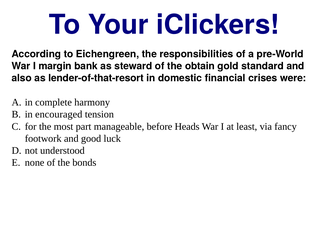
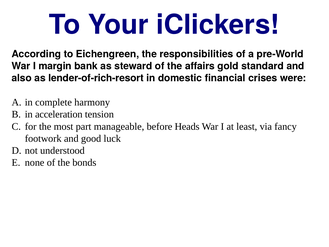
obtain: obtain -> affairs (200, 66)
lender-of-that-resort: lender-of-that-resort -> lender-of-rich-resort (96, 78)
encouraged: encouraged -> acceleration (59, 114)
